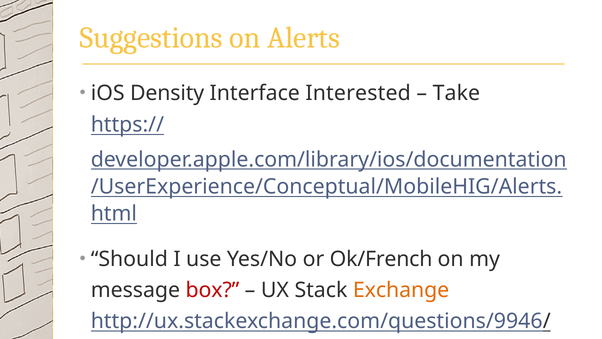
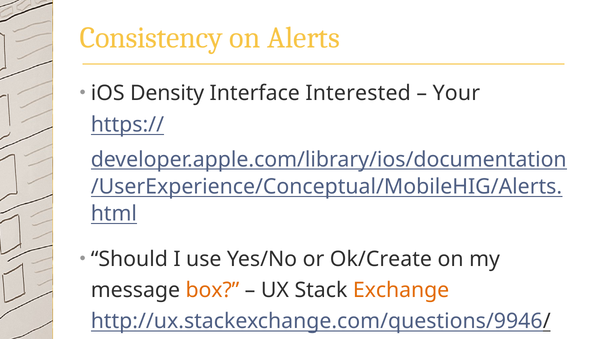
Suggestions: Suggestions -> Consistency (151, 38)
Take: Take -> Your (456, 93)
Ok/French: Ok/French -> Ok/Create (381, 259)
box colour: red -> orange (212, 290)
